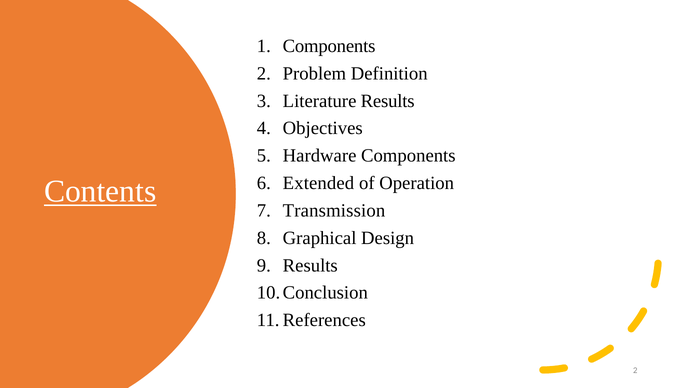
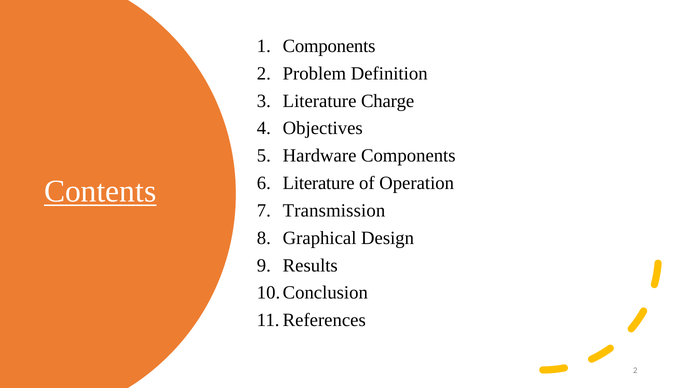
Literature Results: Results -> Charge (388, 101)
Extended: Extended -> Literature (319, 183)
